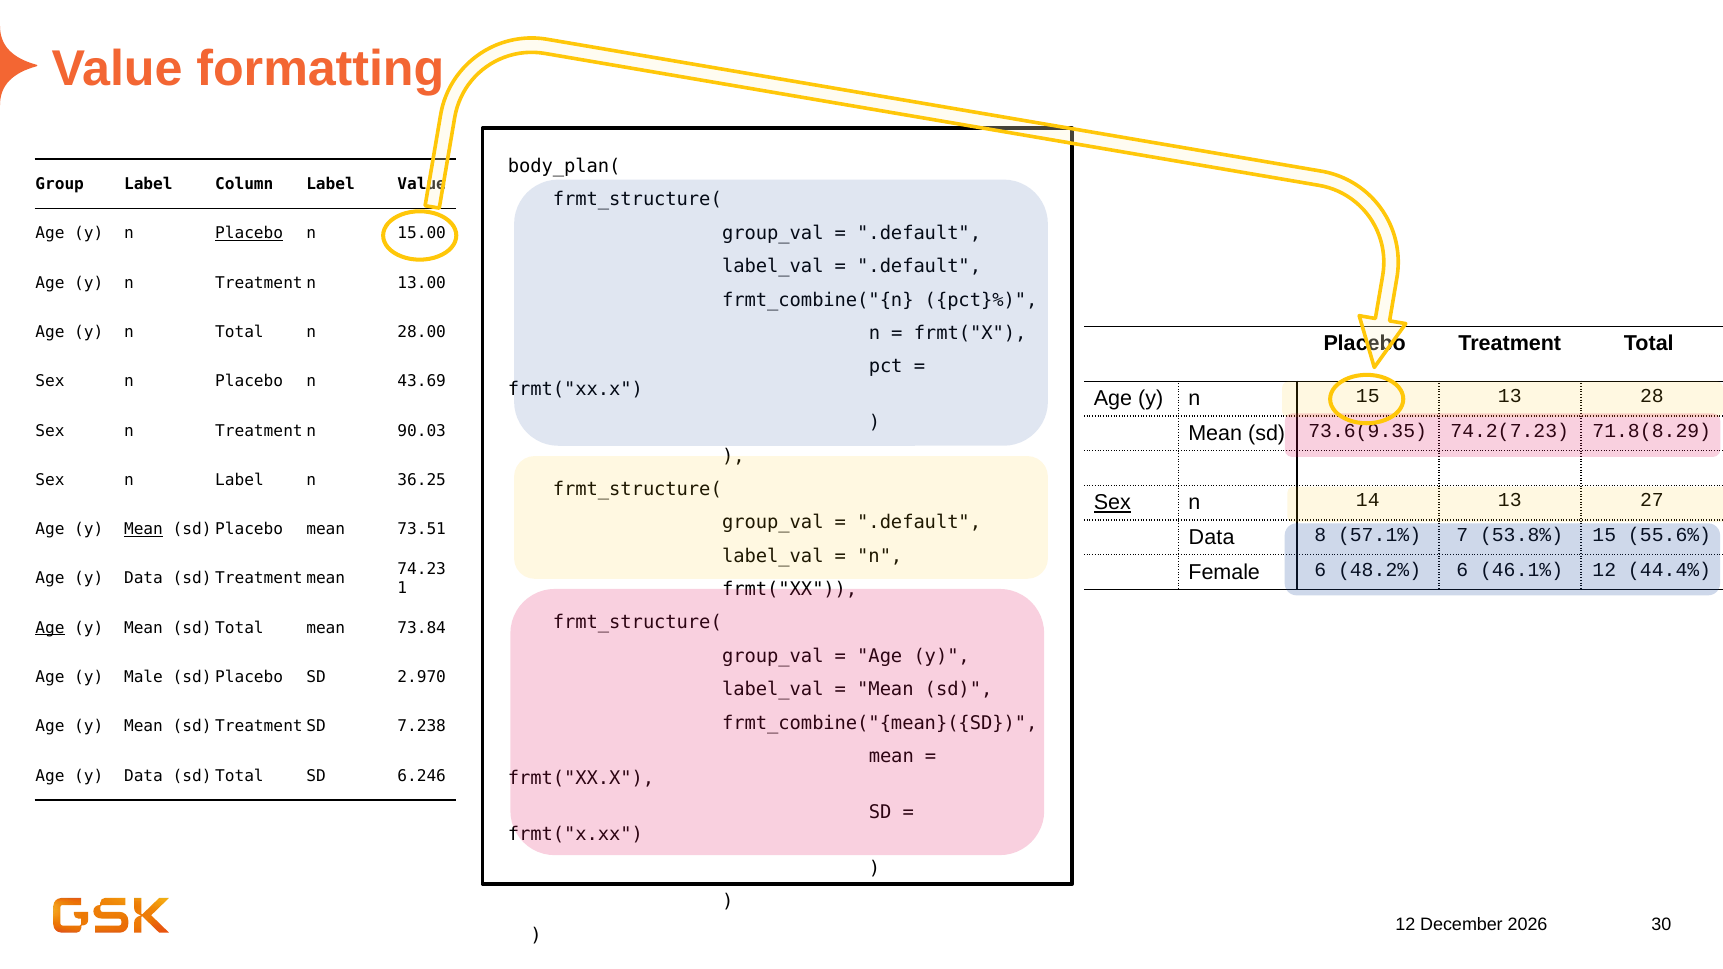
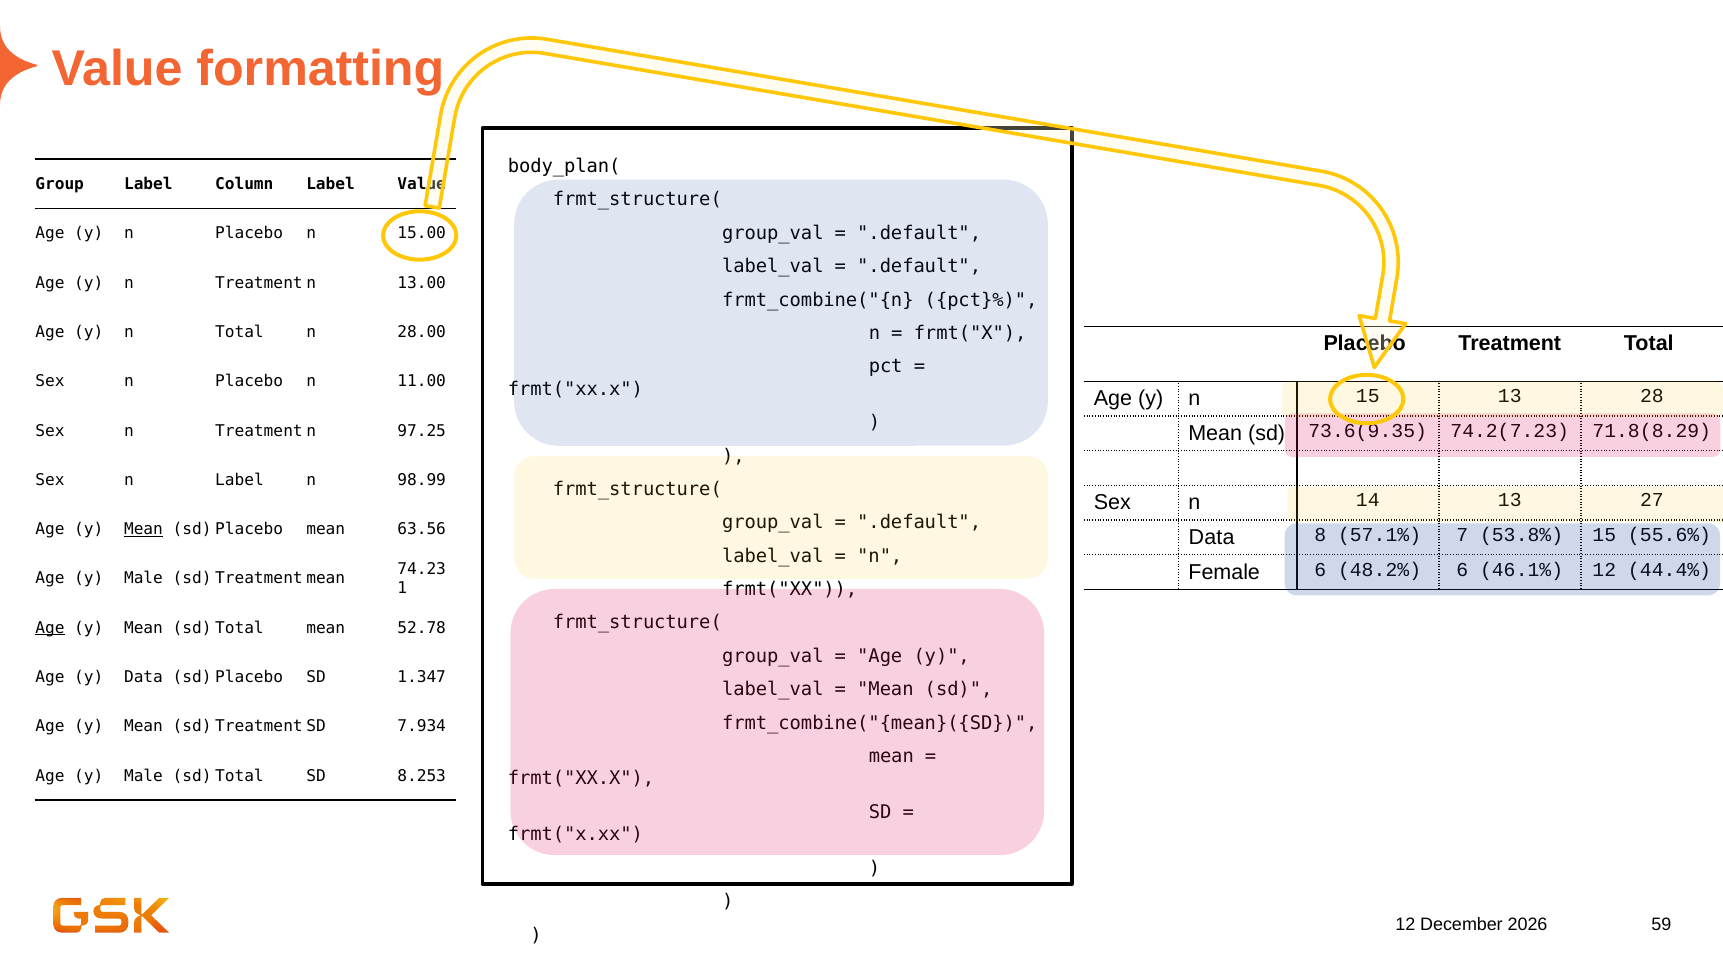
Placebo underline: present -> none (249, 234)
43.69: 43.69 -> 11.00 (422, 382)
90.03: 90.03 -> 97.25 (422, 431)
36.25: 36.25 -> 98.99 (422, 480)
Sex underline: present -> none (1112, 503)
73.51: 73.51 -> 63.56 (422, 529)
Data: Data -> Male (143, 579)
73.84: 73.84 -> 52.78 (422, 628)
y Male: Male -> Data (143, 677)
2.970: 2.970 -> 1.347 (422, 677)
7.238: 7.238 -> 7.934 (422, 727)
Data: Data -> Male (143, 776)
6.246: 6.246 -> 8.253 (422, 776)
30: 30 -> 59 (1661, 925)
